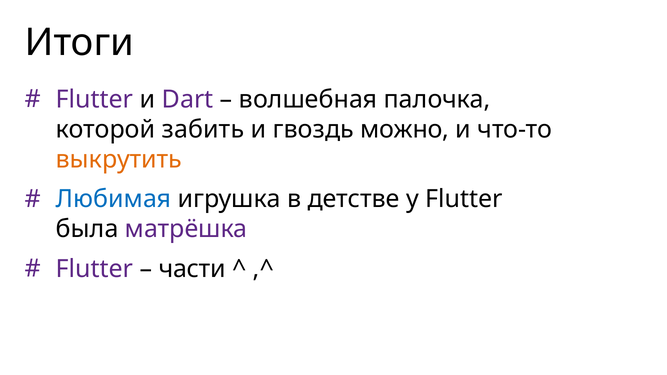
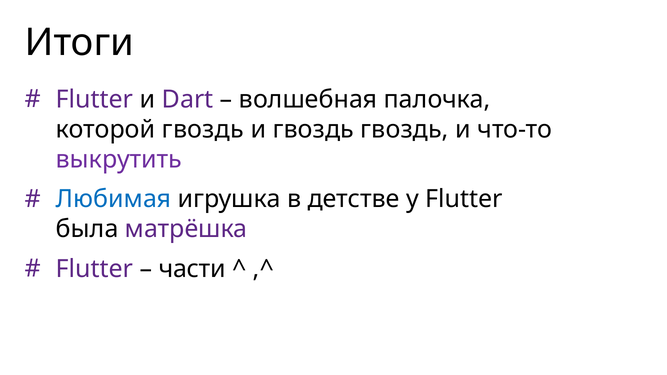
которой забить: забить -> гвоздь (203, 129)
гвоздь можно: можно -> гвоздь (404, 129)
выкрутить colour: orange -> purple (119, 159)
